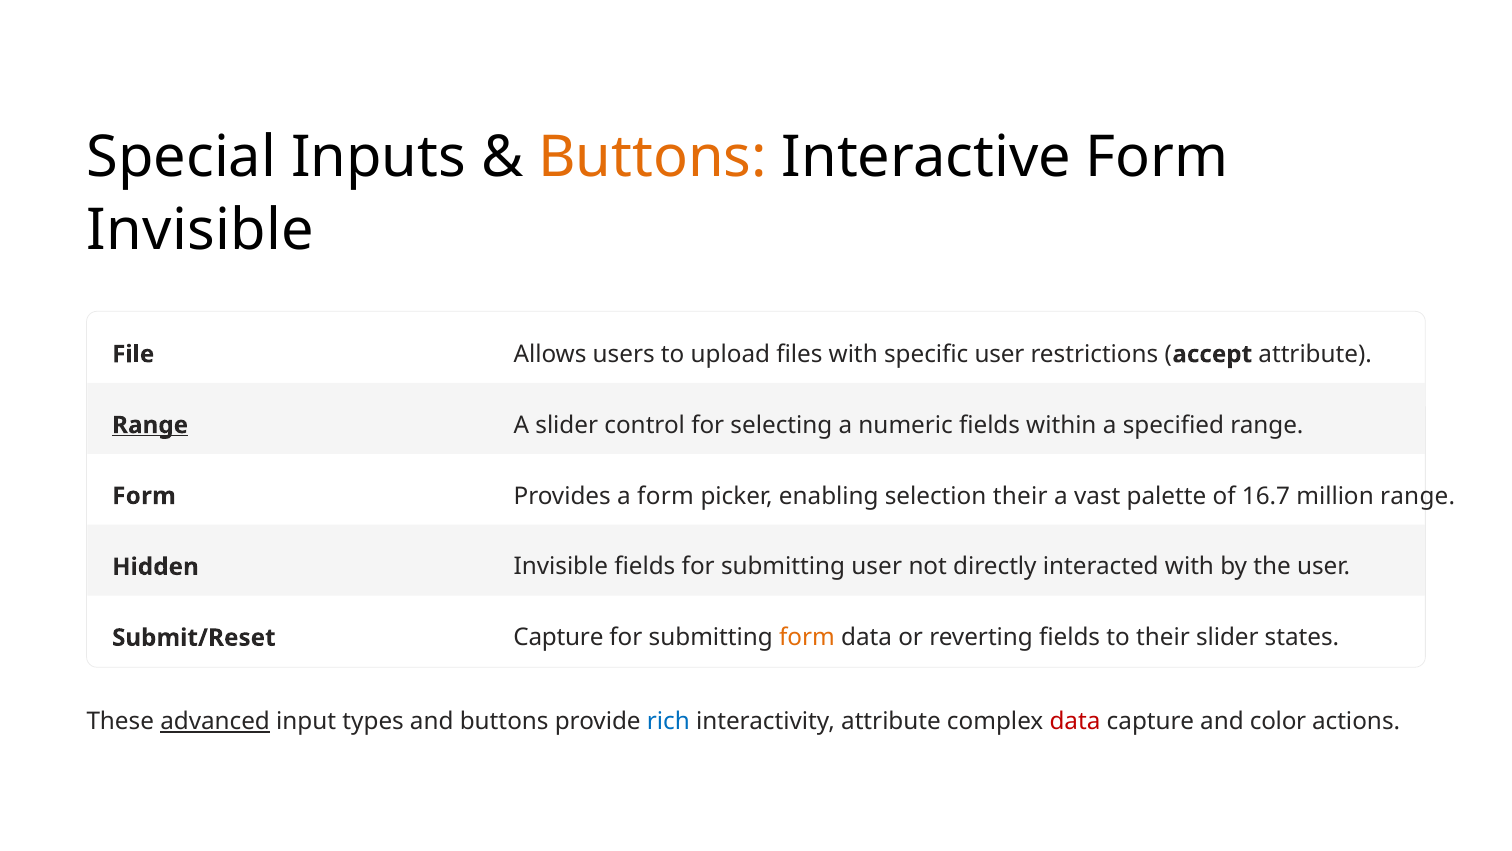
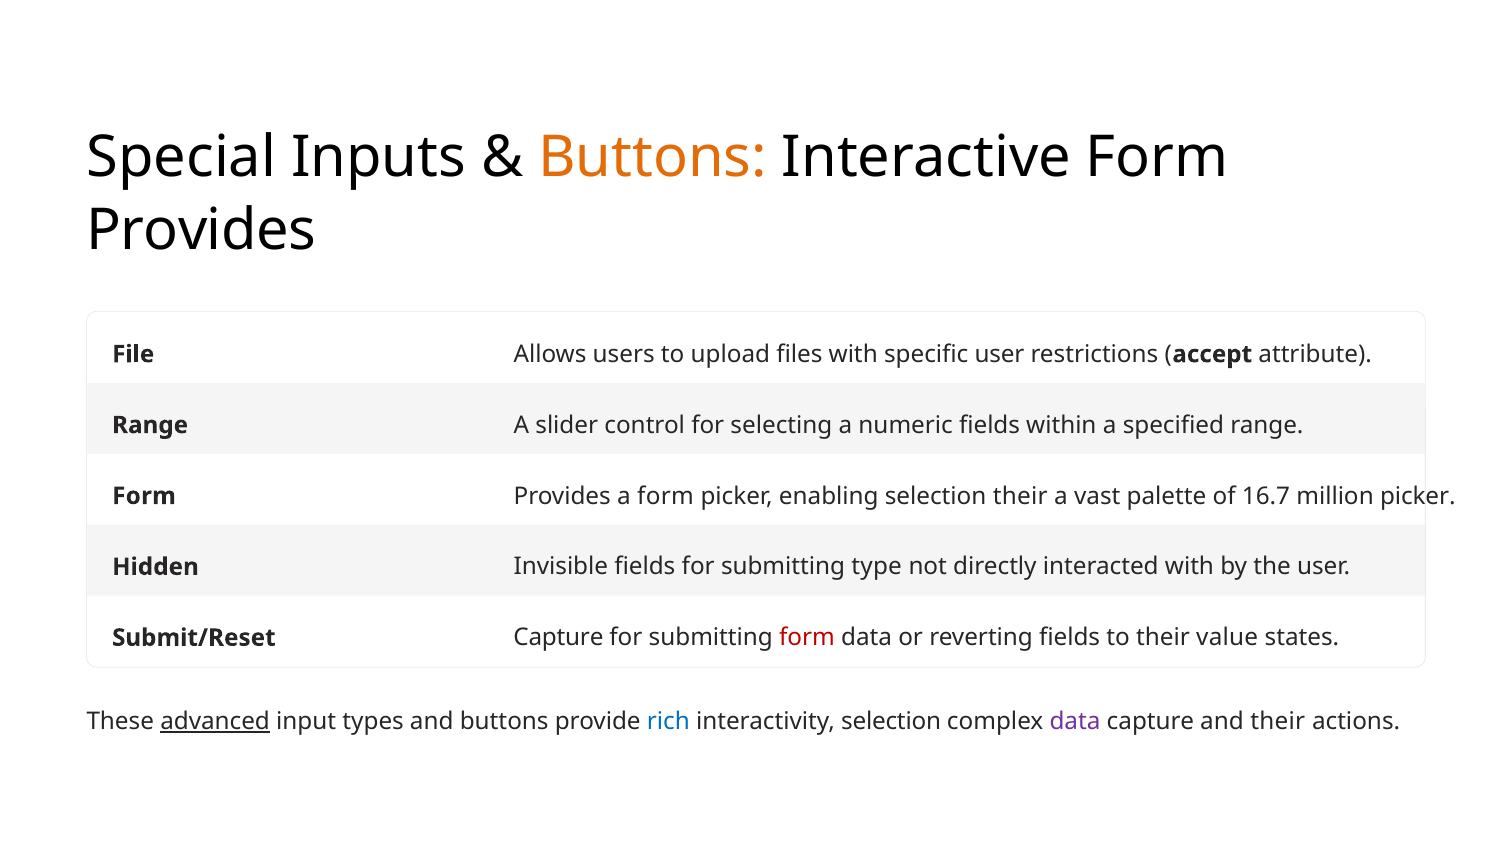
Invisible: Invisible -> Provides (201, 230)
Range underline: present -> none (150, 425)
million range: range -> picker (1418, 496)
submitting user: user -> type (877, 567)
form colour: orange -> red (807, 637)
their slider: slider -> value (1227, 637)
interactivity attribute: attribute -> selection (891, 721)
data colour: red -> purple (1075, 721)
and color: color -> their (1278, 721)
